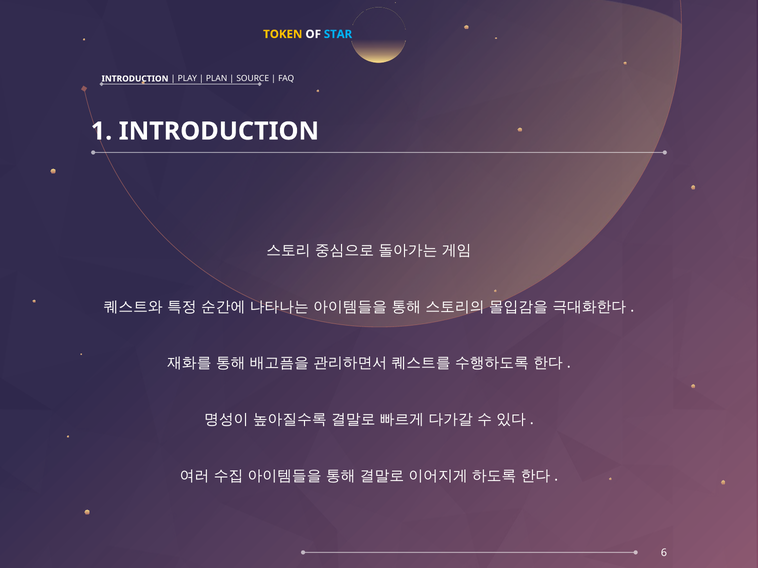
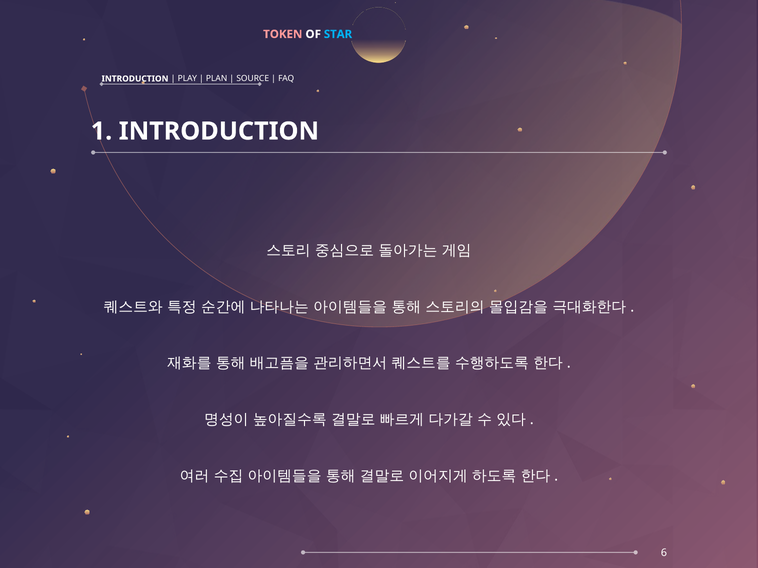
TOKEN colour: yellow -> pink (283, 34)
